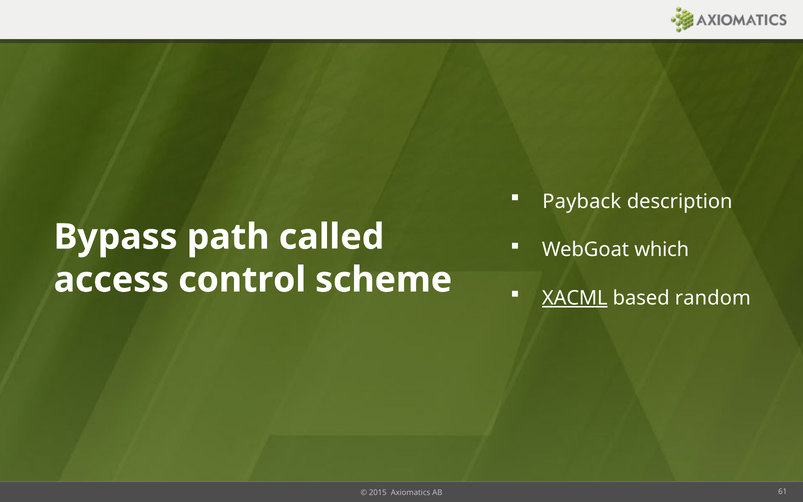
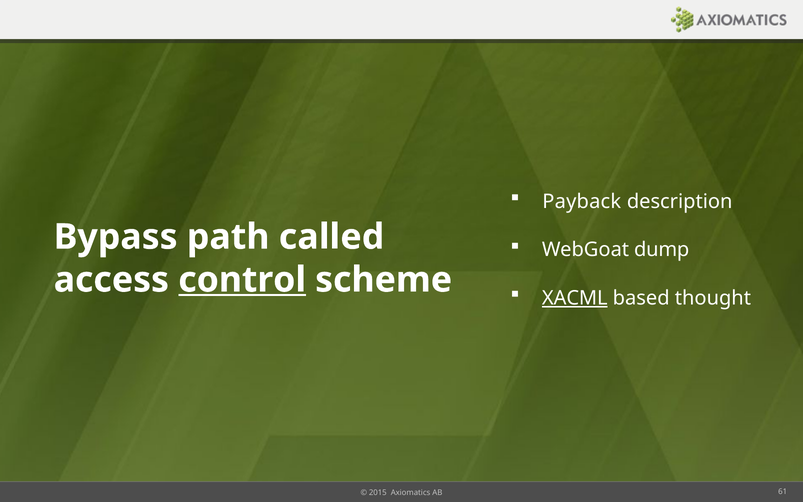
which: which -> dump (662, 250)
control underline: none -> present (242, 280)
random: random -> thought (713, 298)
